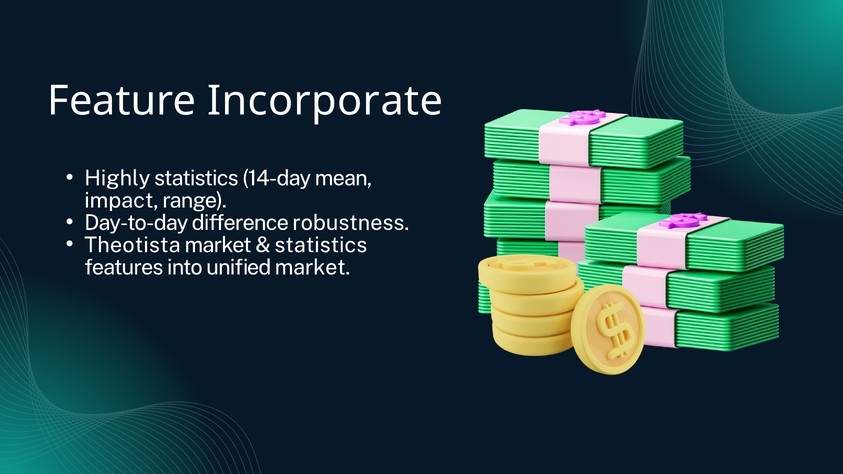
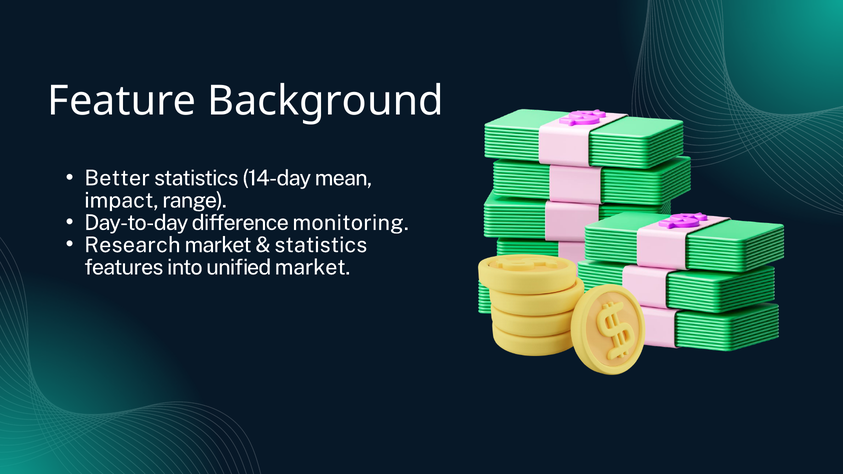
Incorporate: Incorporate -> Background (325, 101)
Highly: Highly -> Better (117, 178)
robustness: robustness -> monitoring (351, 223)
Theotista: Theotista -> Research (132, 245)
